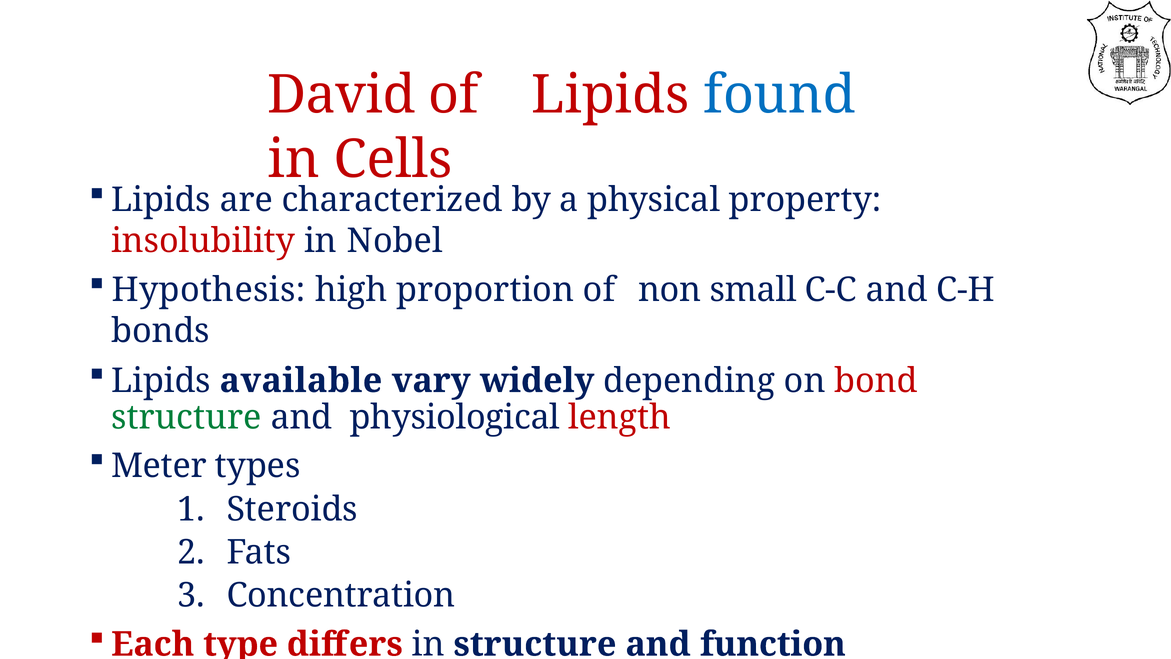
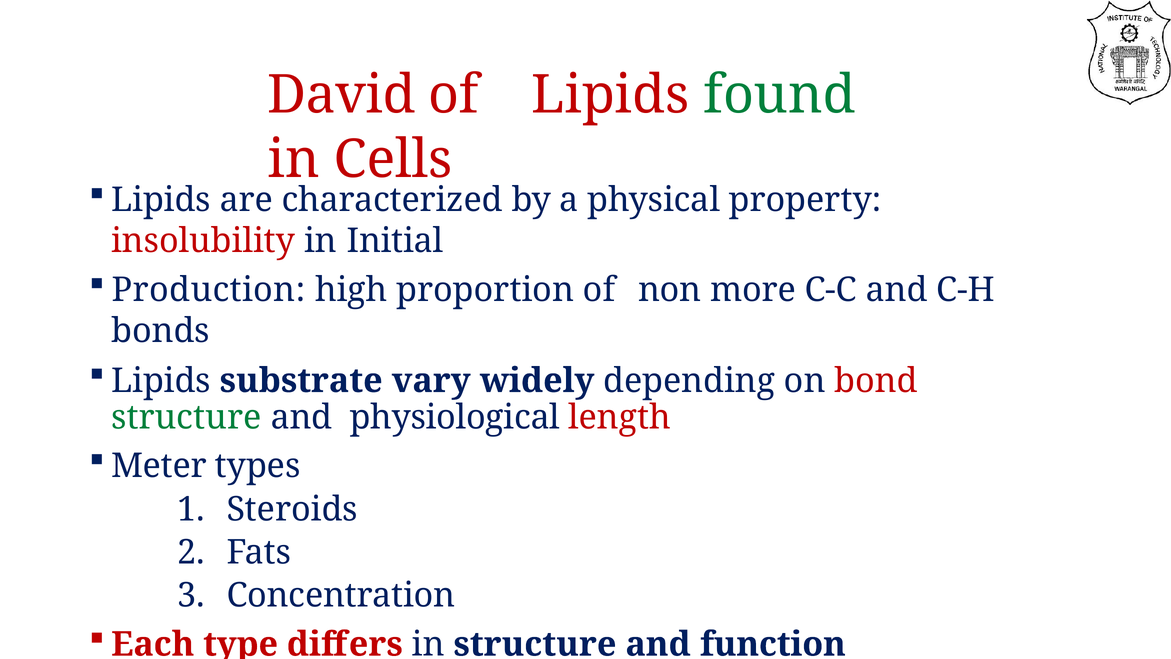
found colour: blue -> green (779, 95)
Nobel: Nobel -> Initial (395, 241)
Hypothesis: Hypothesis -> Production (209, 290)
small: small -> more (753, 290)
available: available -> substrate (301, 381)
